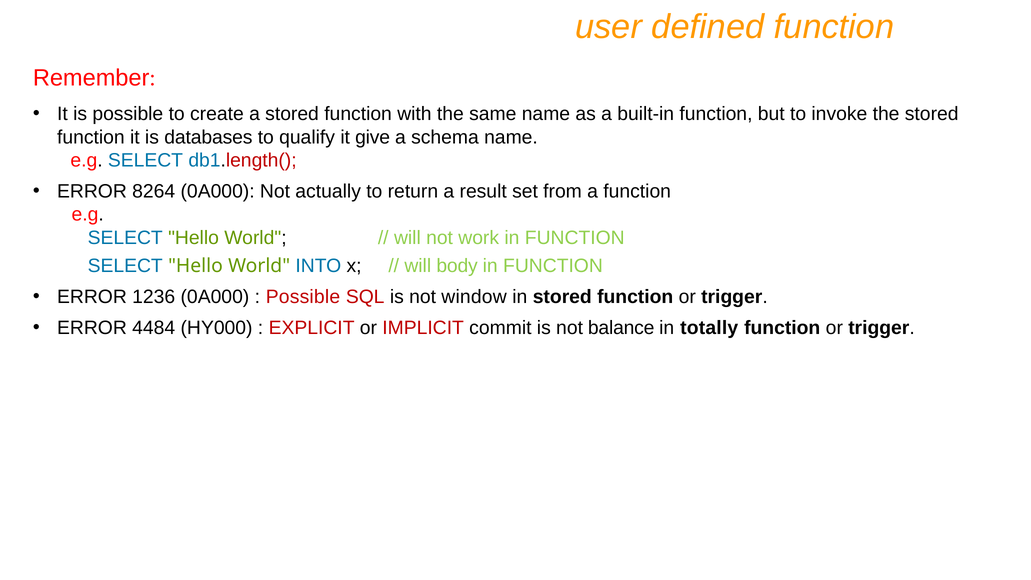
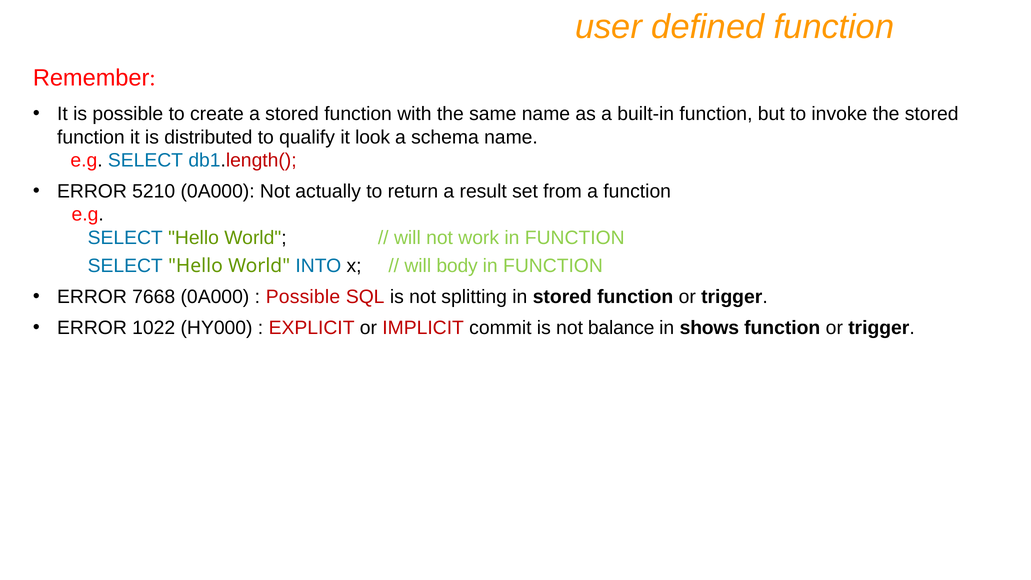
databases: databases -> distributed (208, 137)
give: give -> look (373, 137)
8264: 8264 -> 5210 (154, 191)
1236: 1236 -> 7668 (154, 297)
window: window -> splitting (474, 297)
4484: 4484 -> 1022 (154, 328)
totally: totally -> shows (709, 328)
